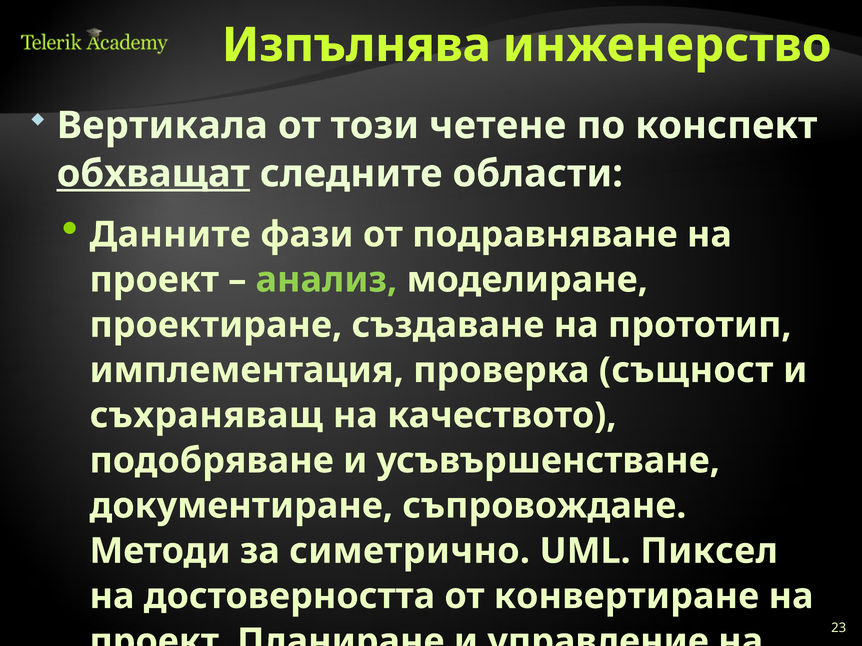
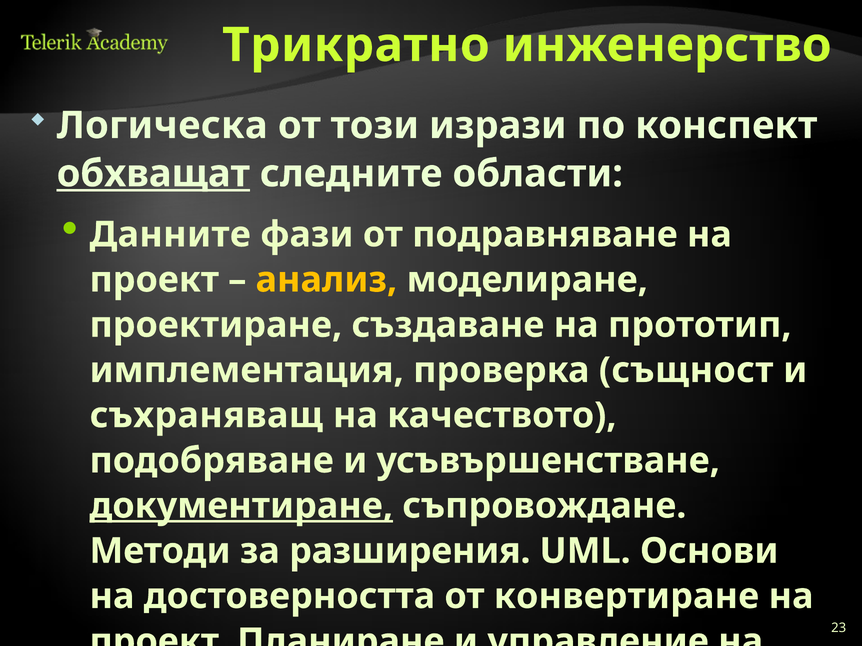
Изпълнява: Изпълнява -> Трикратно (356, 45)
Вертикала: Вертикала -> Логическа (162, 126)
четене: четене -> изрази (498, 126)
анализ colour: light green -> yellow (326, 280)
документиране underline: none -> present (241, 506)
симетрично: симетрично -> разширения (410, 551)
Пиксел: Пиксел -> Основи (709, 551)
